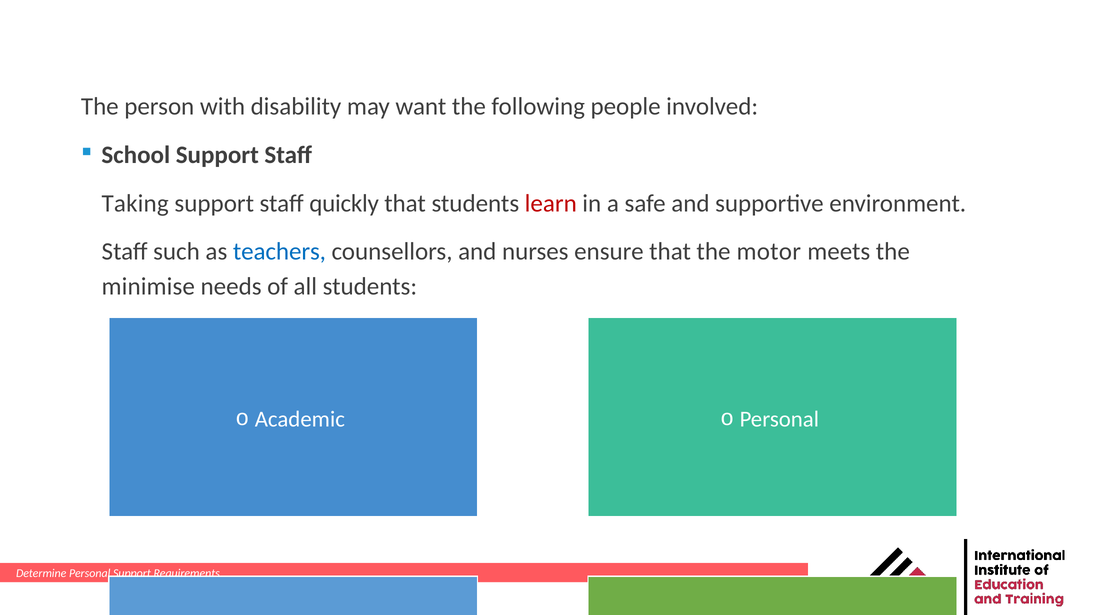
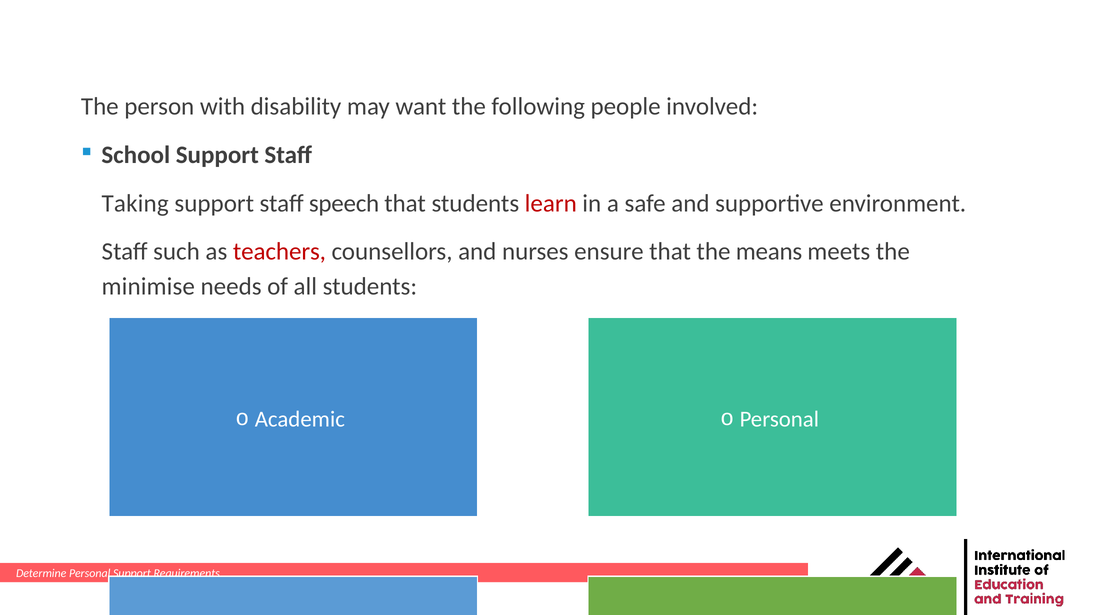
quickly: quickly -> speech (344, 203)
teachers colour: blue -> red (279, 252)
motor: motor -> means (769, 252)
